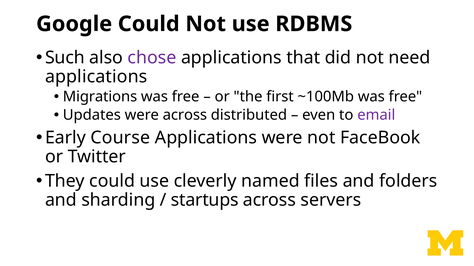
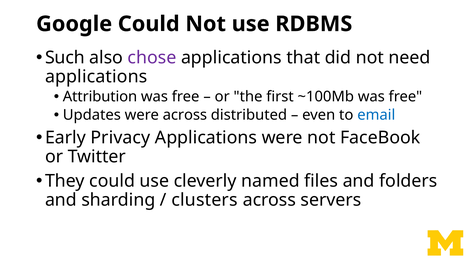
Migrations: Migrations -> Attribution (100, 97)
email colour: purple -> blue (376, 115)
Course: Course -> Privacy (120, 138)
startups: startups -> clusters (205, 200)
